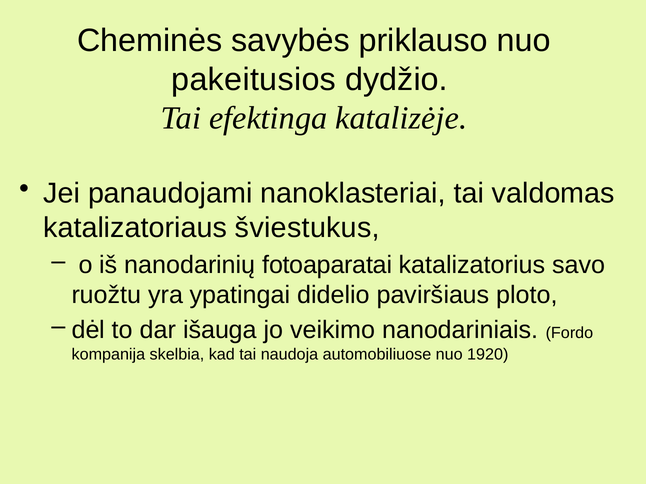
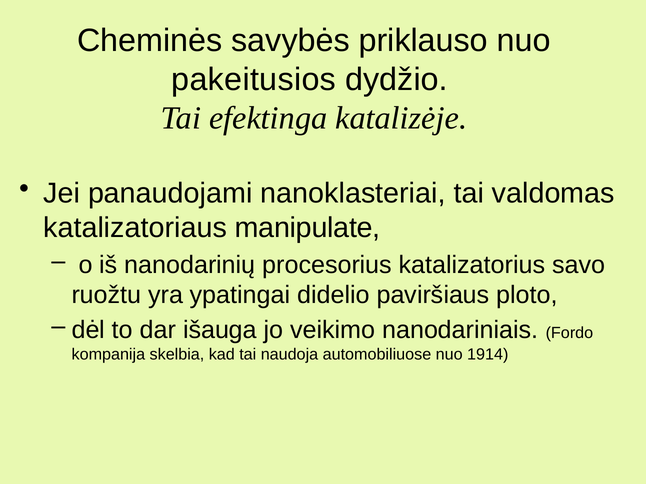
šviestukus: šviestukus -> manipulate (308, 228)
fotoaparatai: fotoaparatai -> procesorius (327, 265)
1920: 1920 -> 1914 (488, 355)
